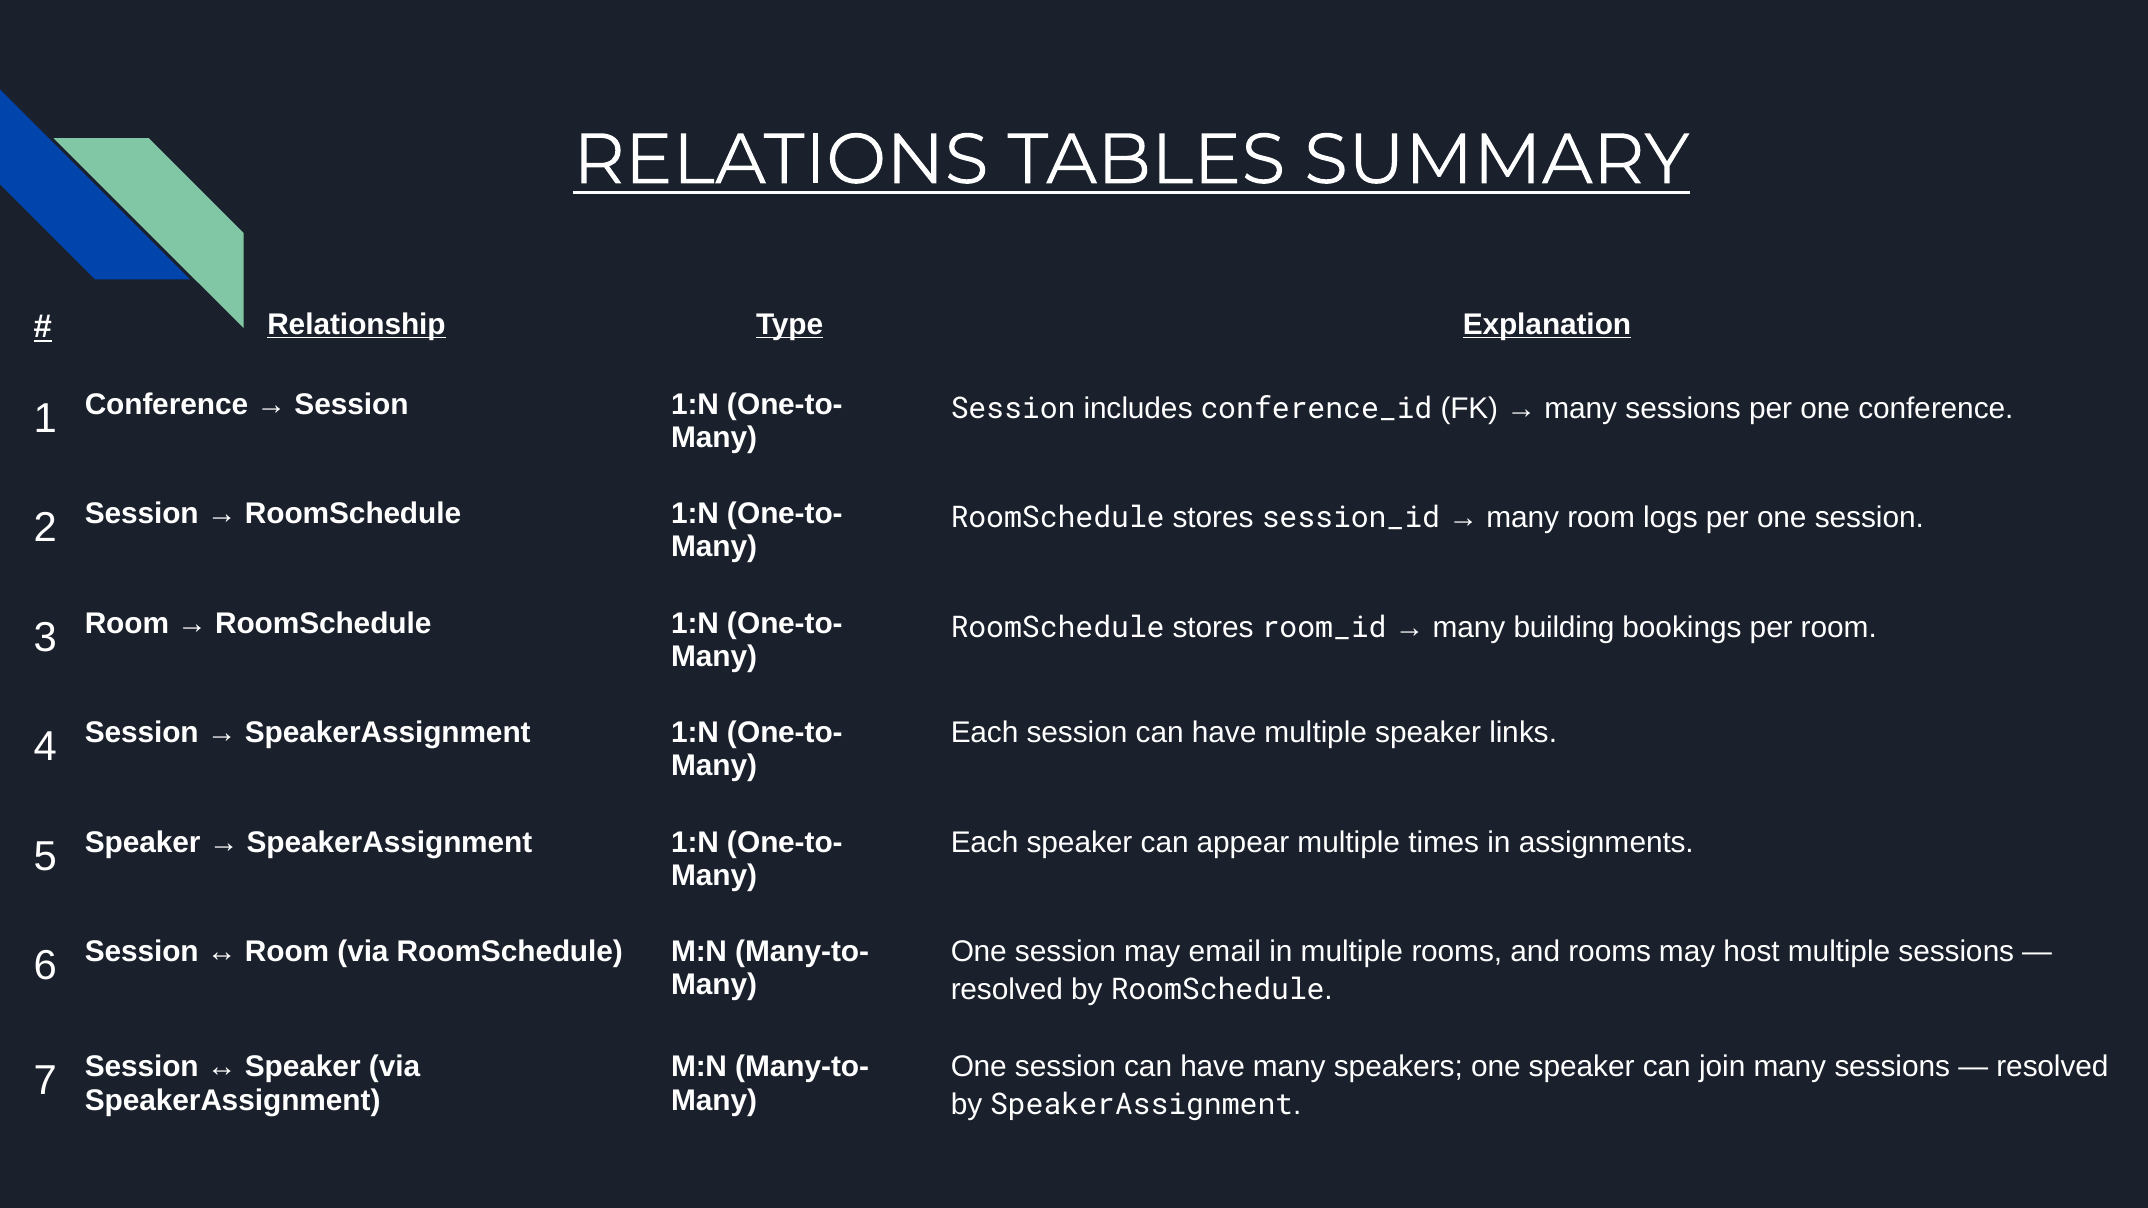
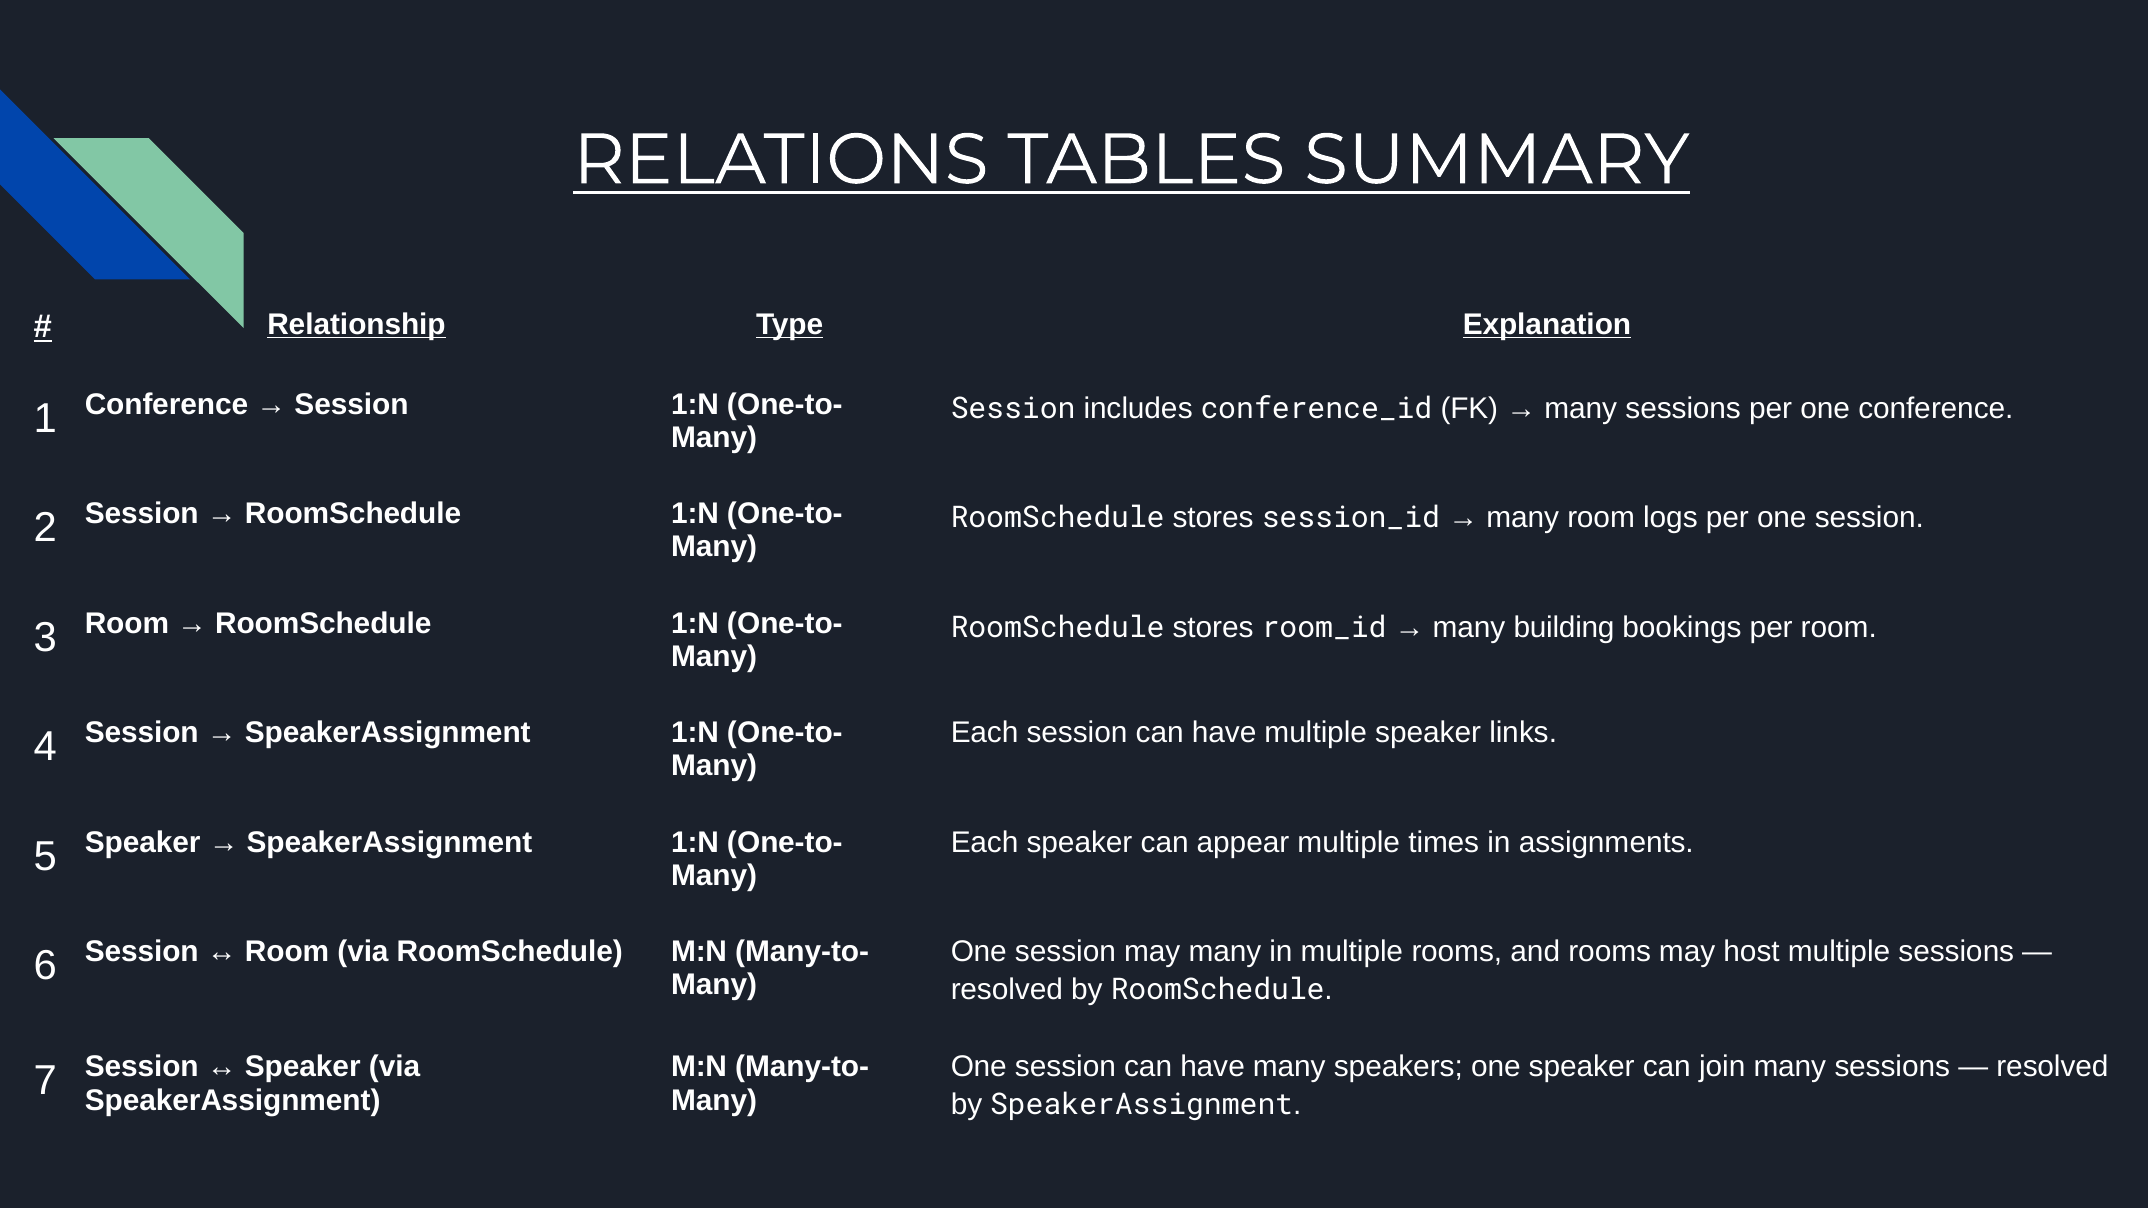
may email: email -> many (1225, 952)
